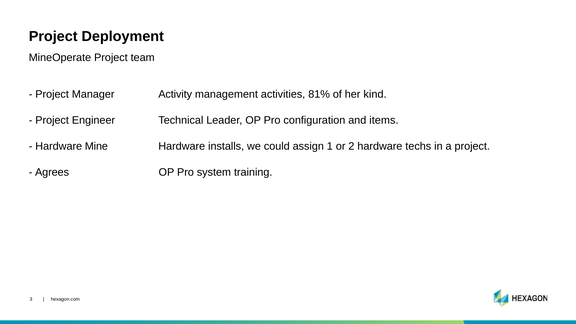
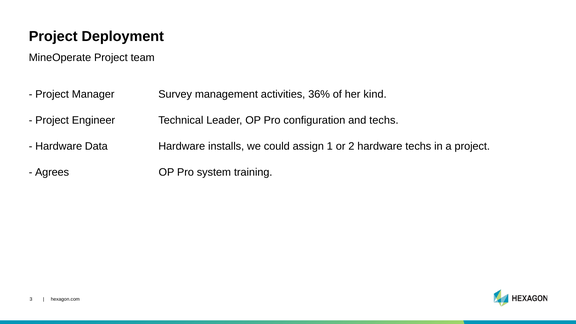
Activity: Activity -> Survey (175, 94)
81%: 81% -> 36% (319, 94)
and items: items -> techs (384, 120)
Mine: Mine -> Data (96, 146)
